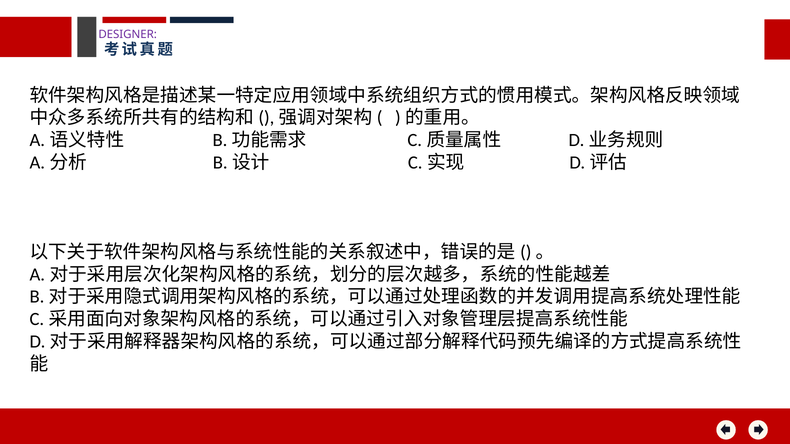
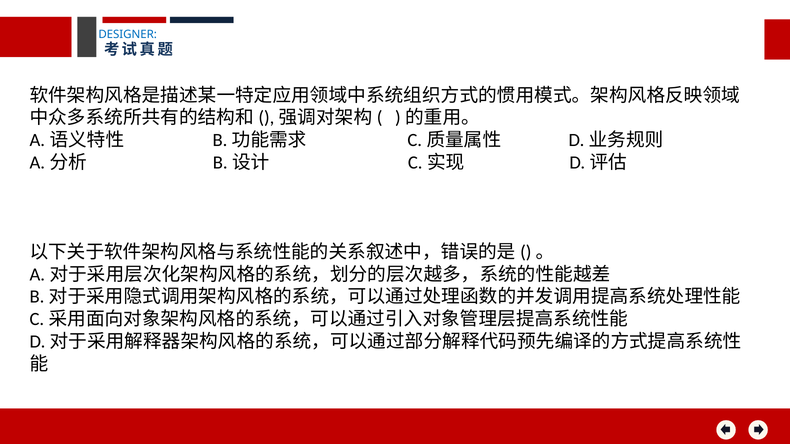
DESIGNER colour: purple -> blue (128, 35)
